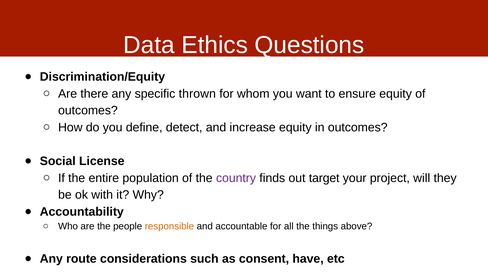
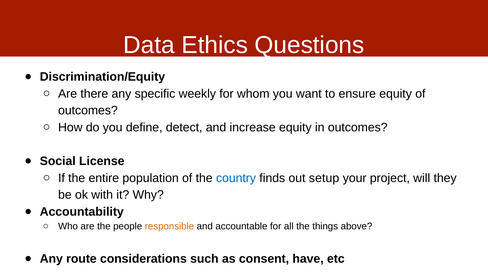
thrown: thrown -> weekly (197, 94)
country colour: purple -> blue (236, 178)
target: target -> setup (324, 178)
